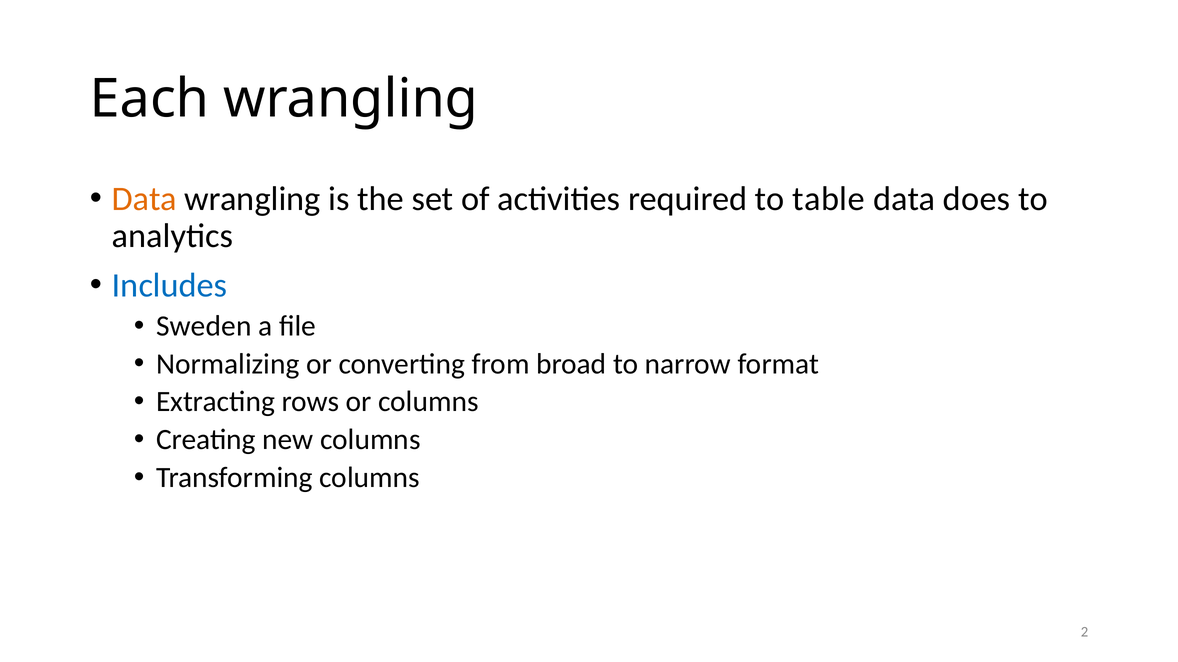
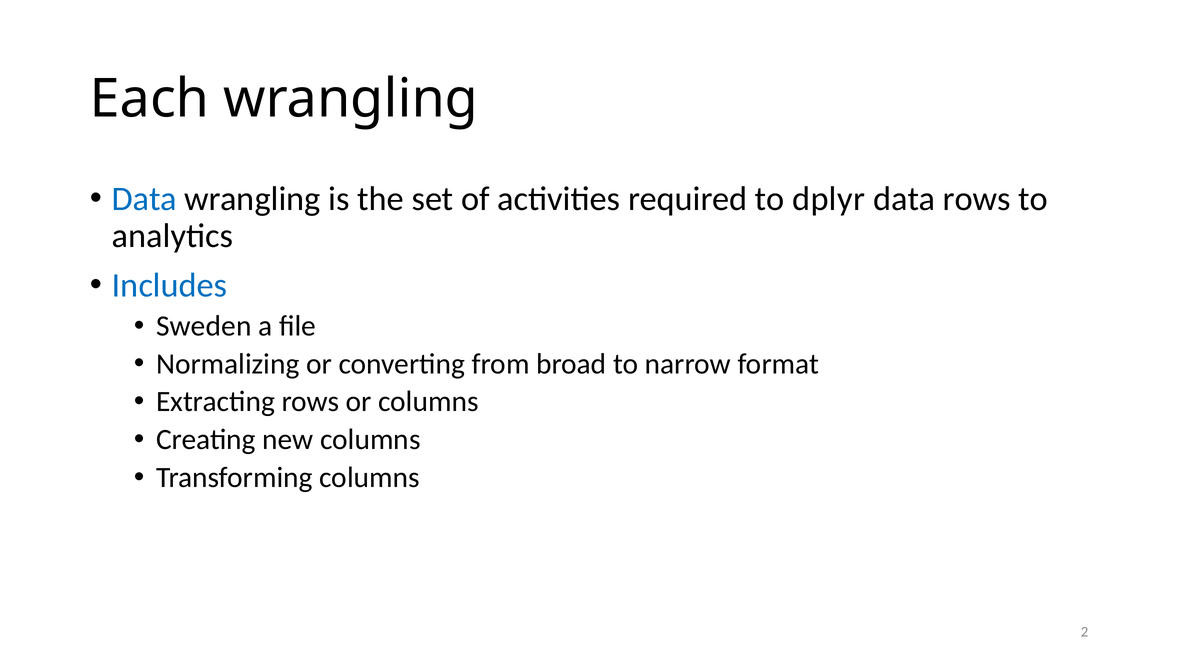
Data colour: orange -> blue (144, 199)
table: table -> dplyr (829, 199)
data does: does -> rows (977, 199)
